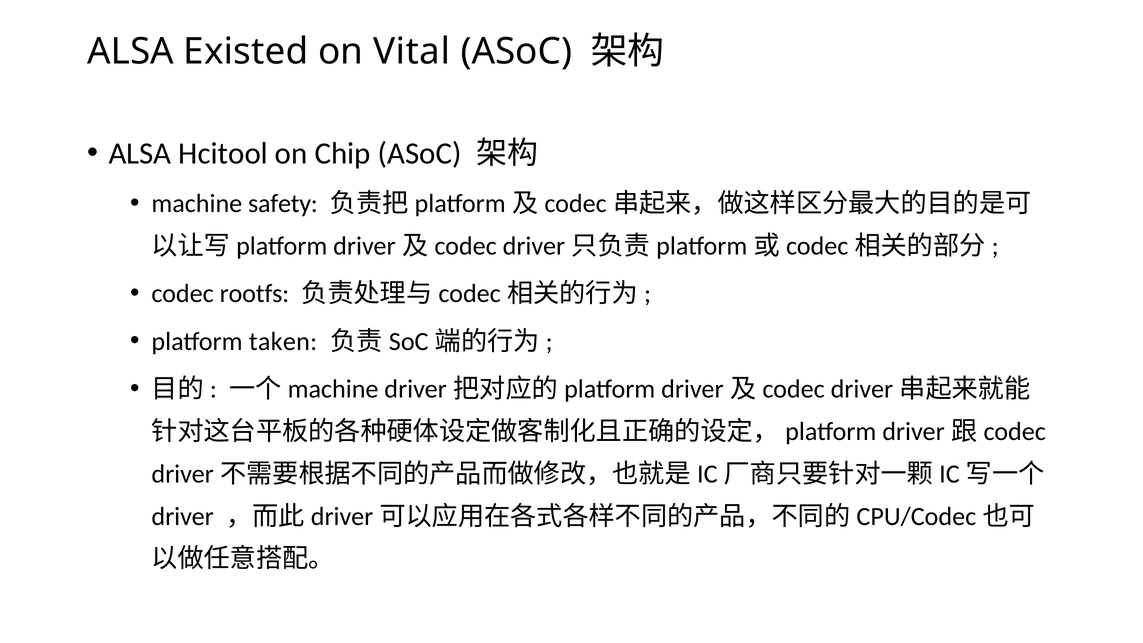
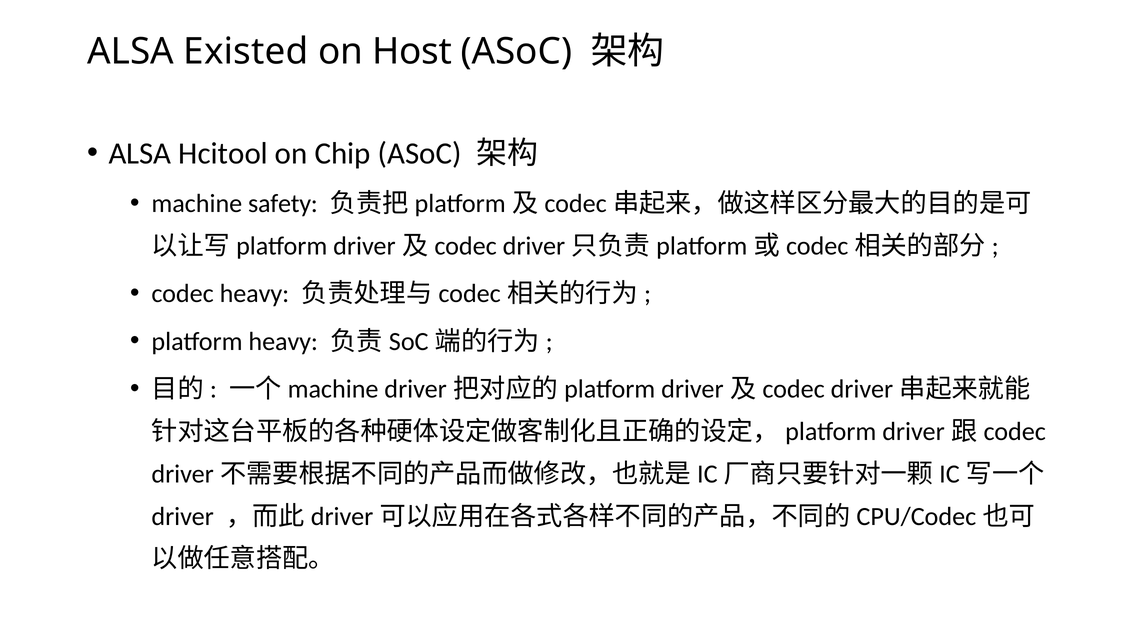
Vital: Vital -> Host (412, 52)
codec rootfs: rootfs -> heavy (254, 294)
platform taken: taken -> heavy (283, 342)
